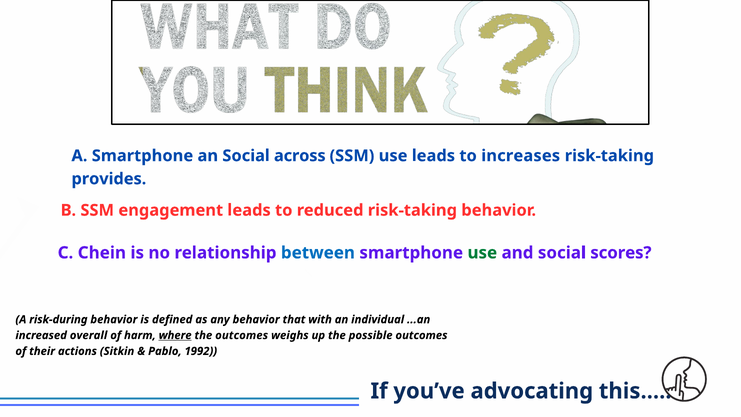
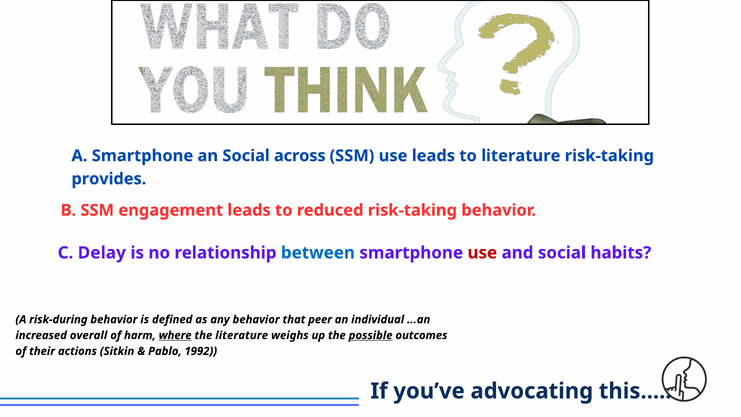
to increases: increases -> literature (521, 156)
Chein: Chein -> Delay (102, 253)
use colour: green -> red (482, 253)
scores: scores -> habits (621, 253)
with: with -> peer (320, 319)
the outcomes: outcomes -> literature (242, 335)
possible underline: none -> present (371, 335)
